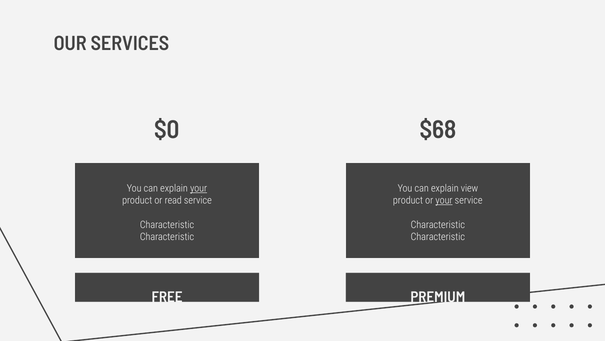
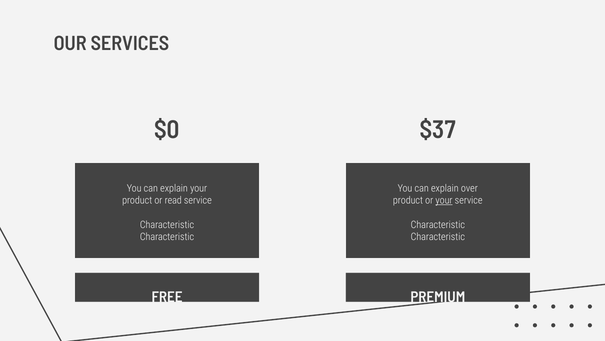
$68: $68 -> $37 (438, 130)
your underline: present -> none (199, 188)
view: view -> over (469, 188)
